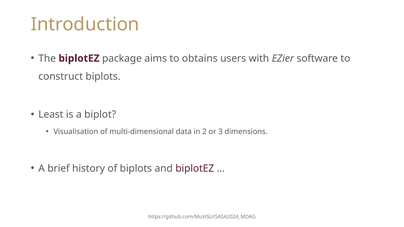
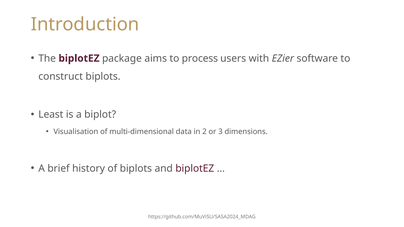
obtains: obtains -> process (200, 58)
